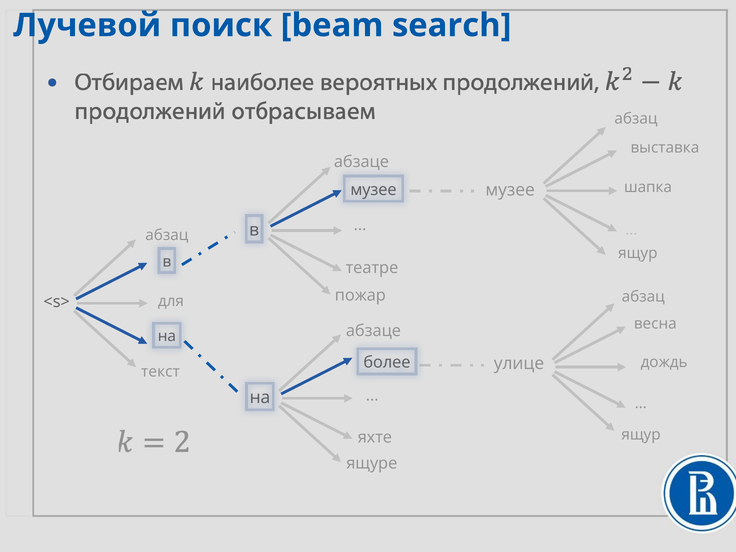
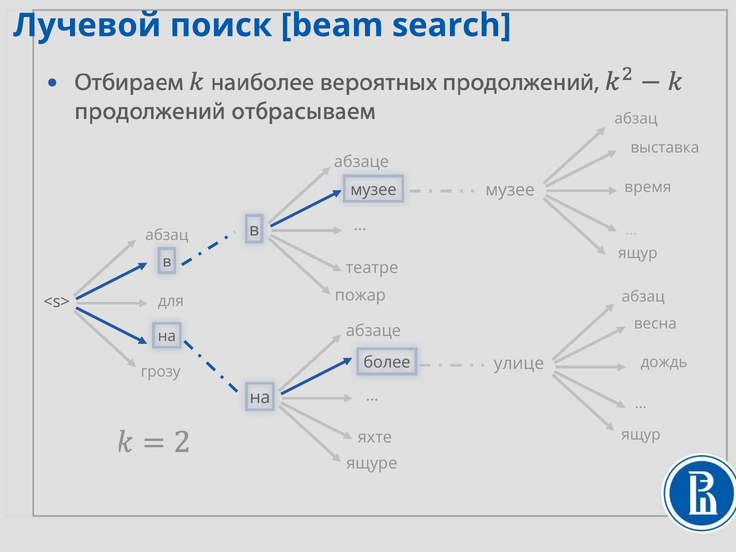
шапка: шапка -> время (648, 187)
текст: текст -> грозу (161, 372)
